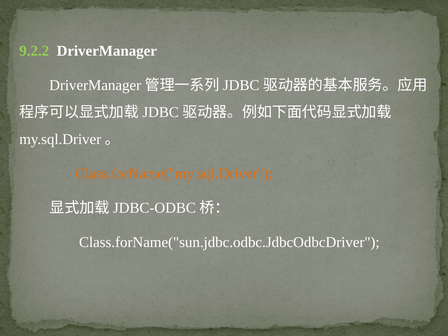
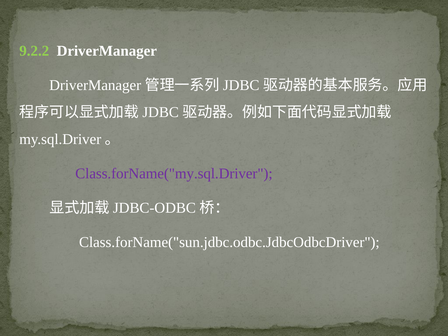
Class.forName("my.sql.Driver colour: orange -> purple (174, 173)
